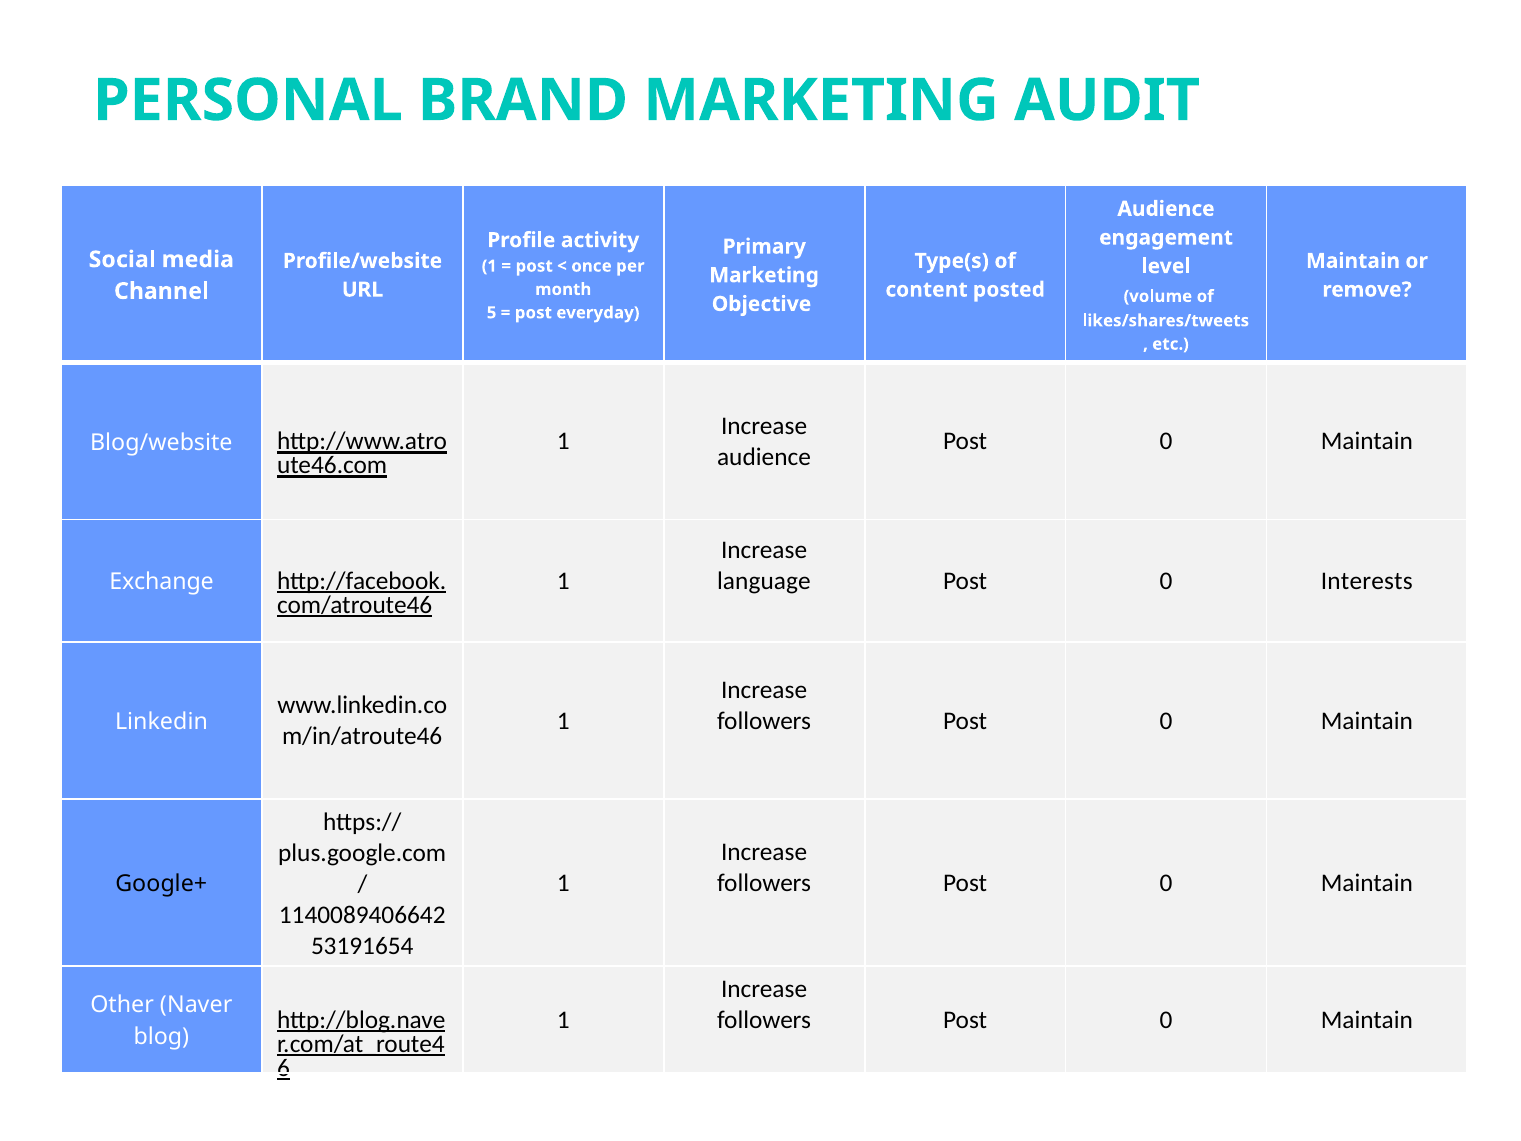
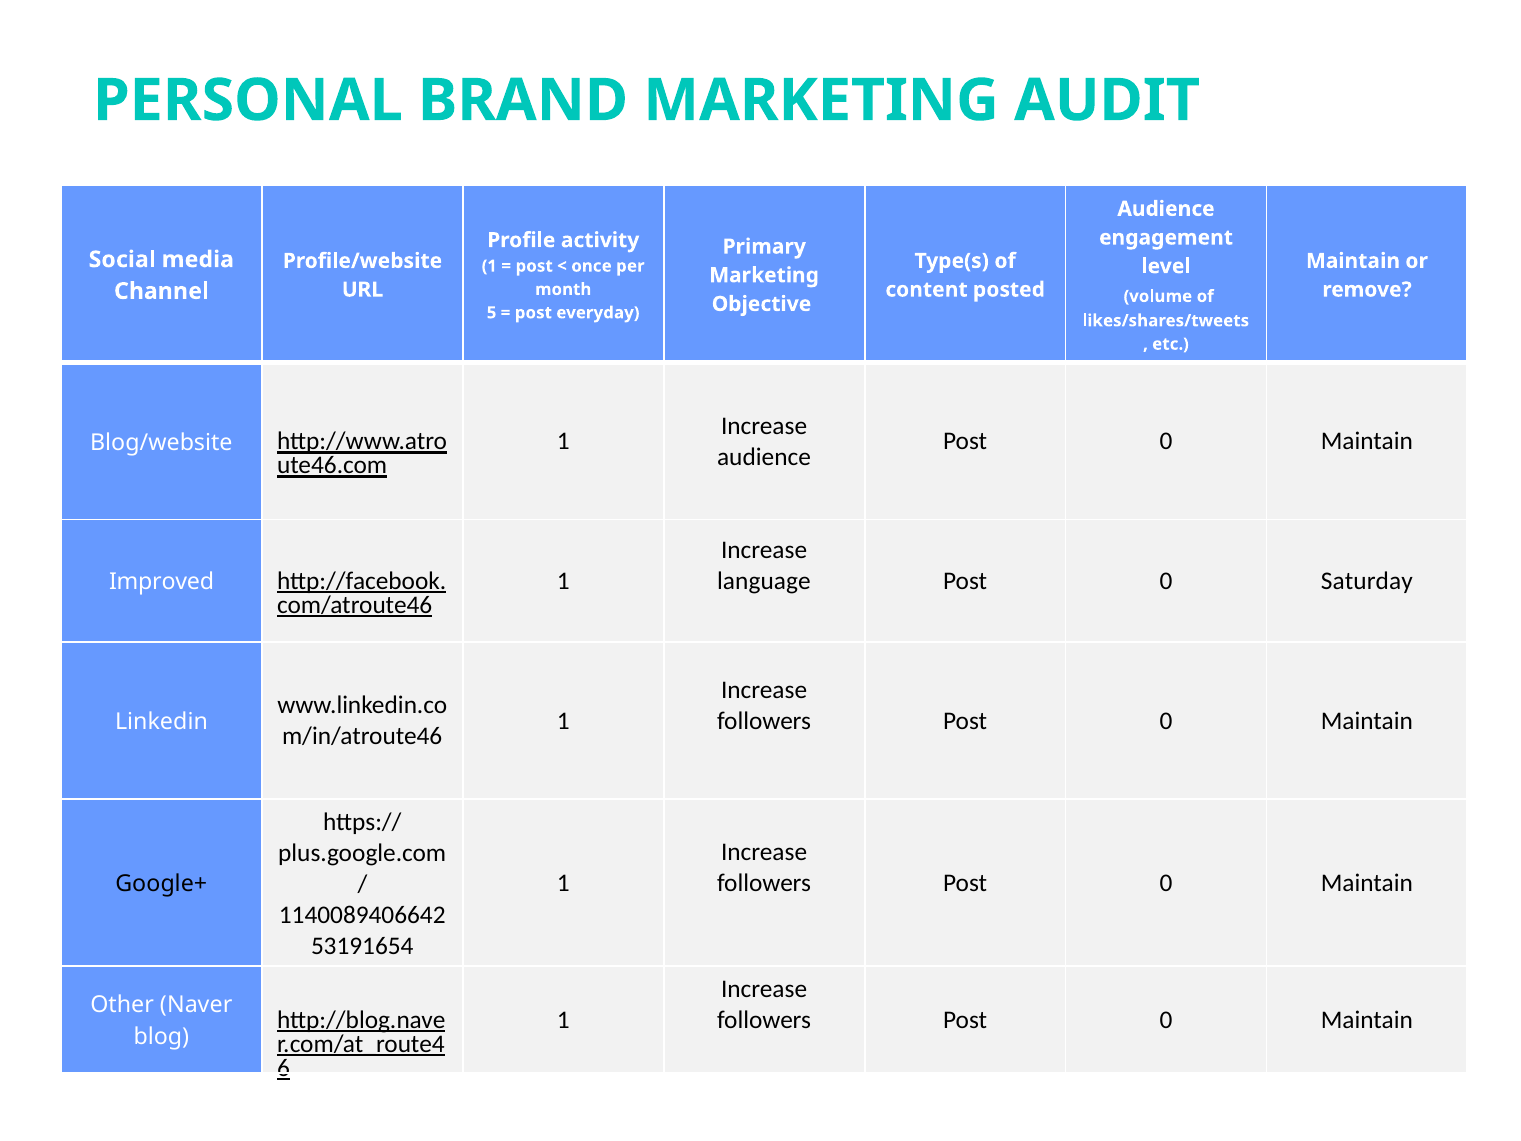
Interests: Interests -> Saturday (1367, 581)
Exchange: Exchange -> Improved (162, 582)
